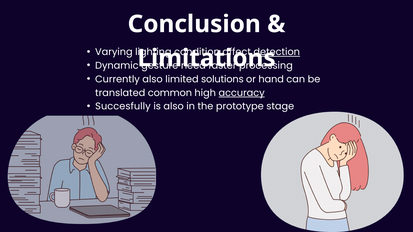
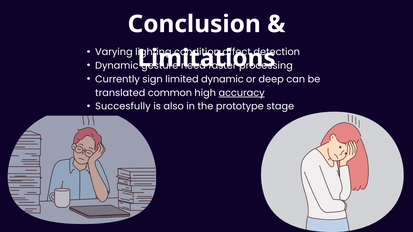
detection underline: present -> none (277, 52)
Currently also: also -> sign (153, 79)
limited solutions: solutions -> dynamic (222, 79)
hand: hand -> deep (271, 79)
